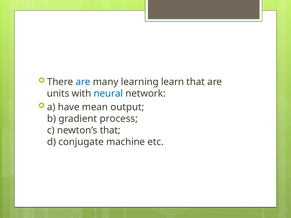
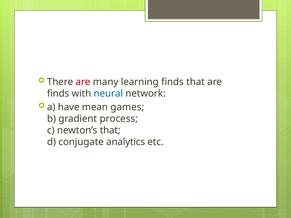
are colour: blue -> red (83, 82)
learning learn: learn -> finds (173, 82)
units: units -> finds (58, 94)
output: output -> games (127, 107)
machine: machine -> analytics (126, 142)
